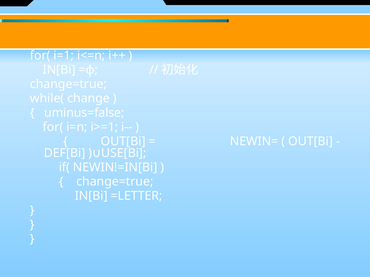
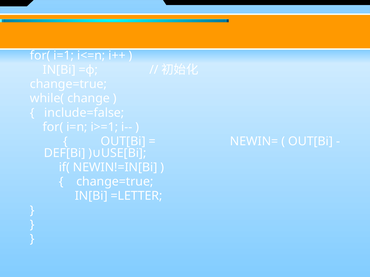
uminus=false: uminus=false -> include=false (84, 113)
